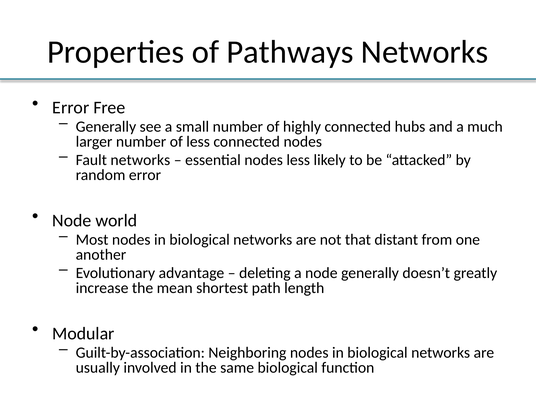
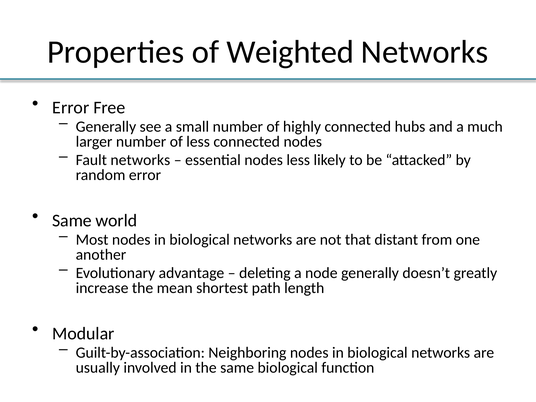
Pathways: Pathways -> Weighted (290, 52)
Node: Node -> Same (72, 221)
